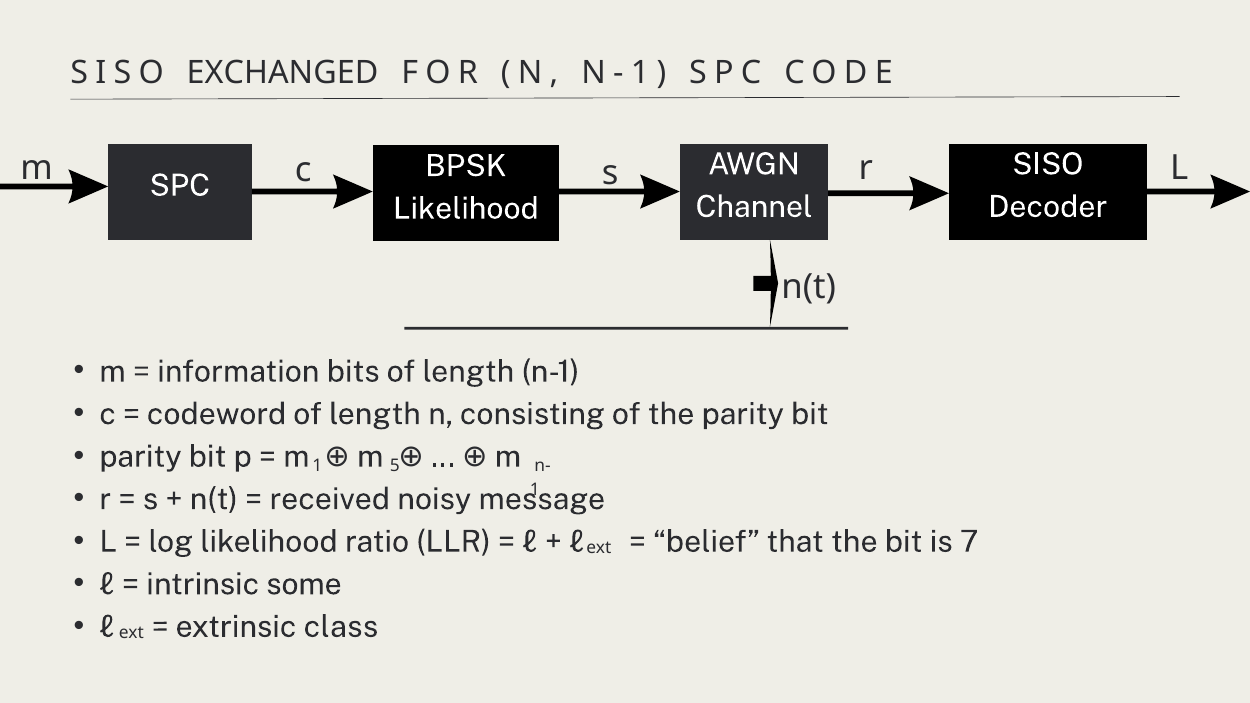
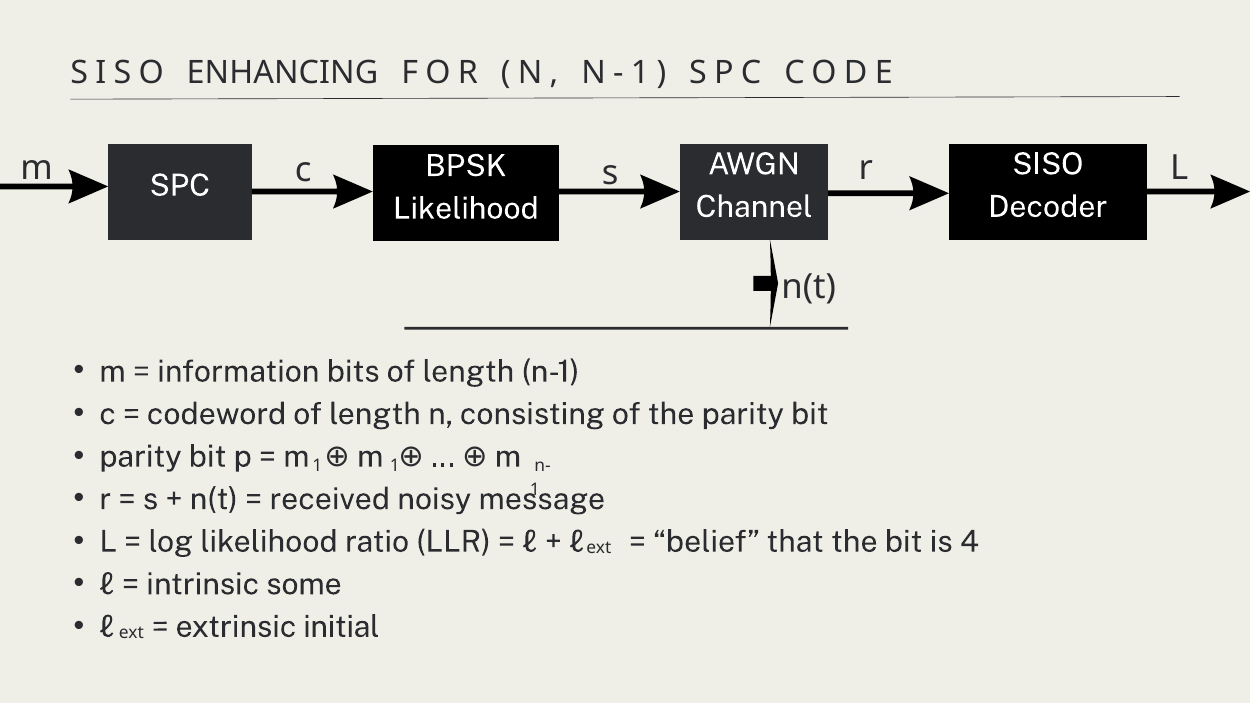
EXCHANGED: EXCHANGED -> ENHANCING (283, 73)
1 5: 5 -> 1 (395, 466)
7: 7 -> 4 (969, 542)
class: class -> initial (341, 627)
